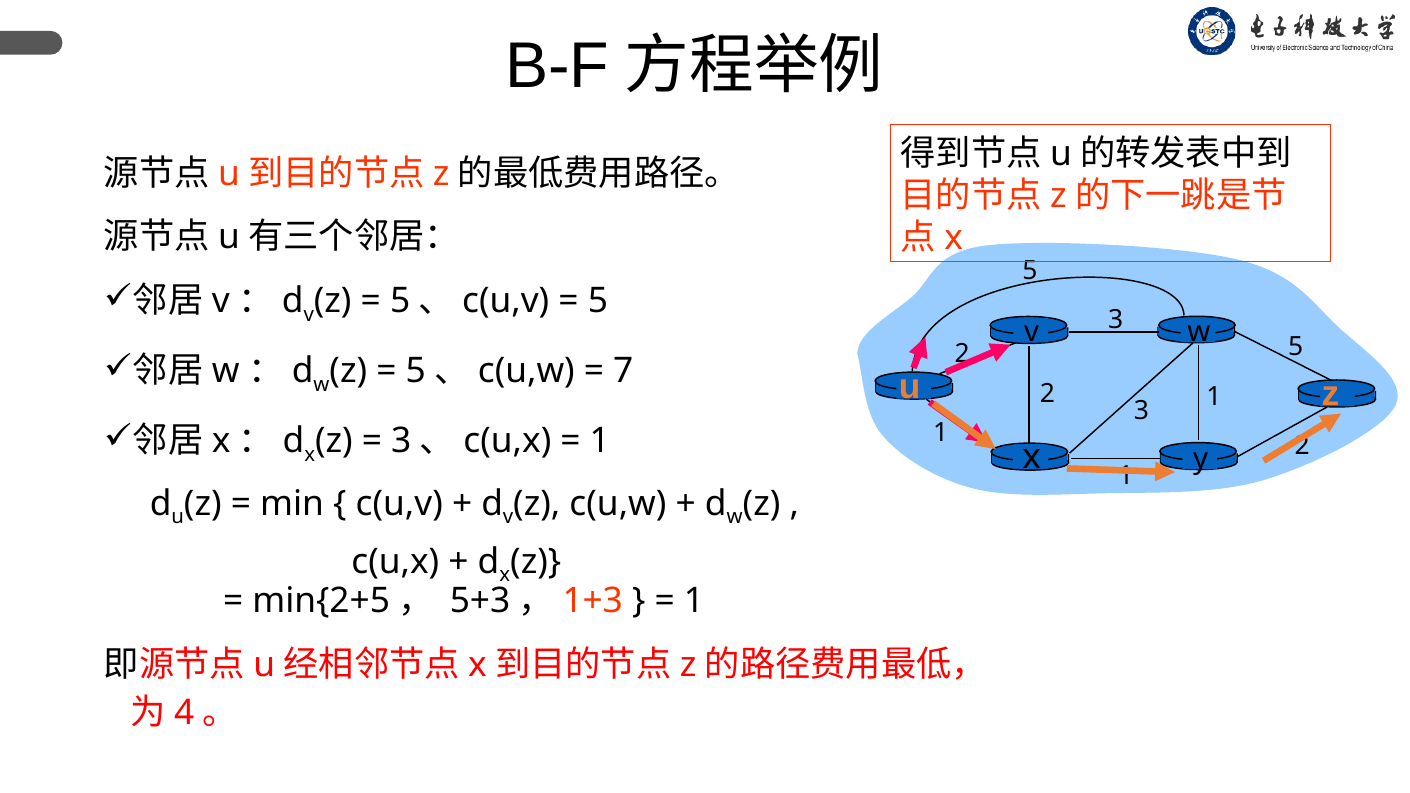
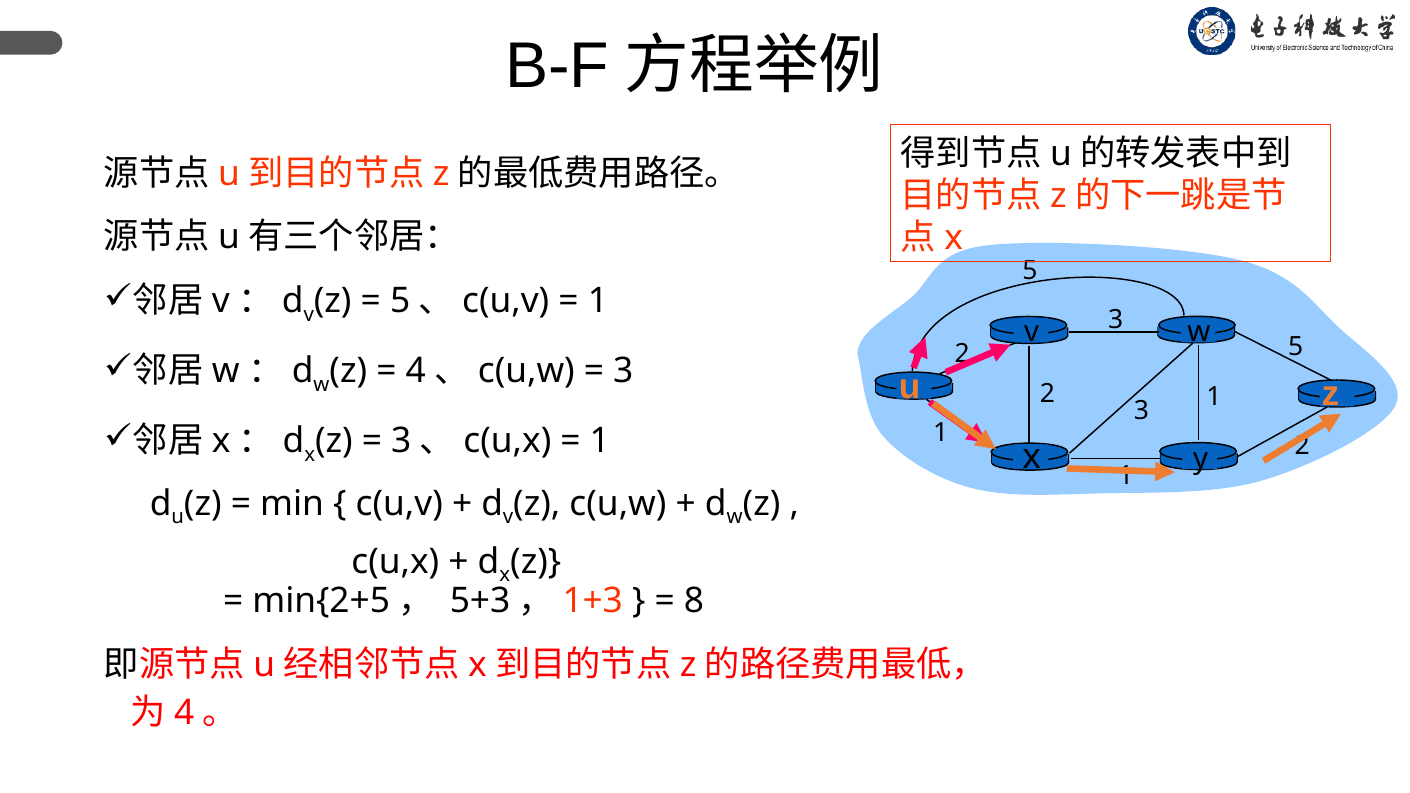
5: 5 -> 1 (598, 301)
5: 5 -> 4 (416, 371)
7: 7 -> 3 (623, 371)
1: 1 -> 8 (694, 601)
